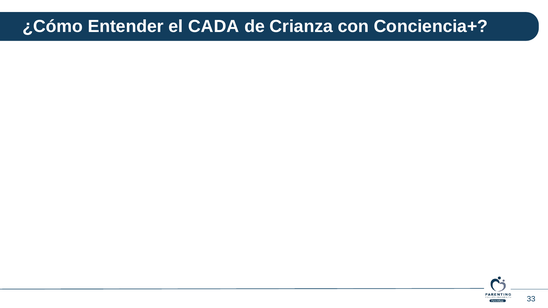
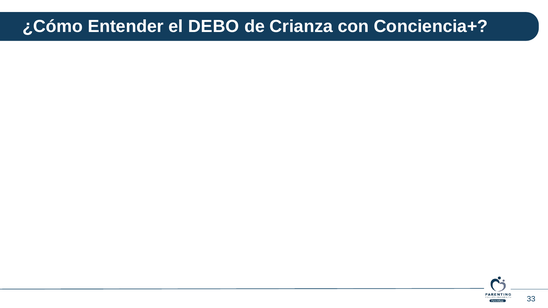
CADA: CADA -> DEBO (214, 26)
